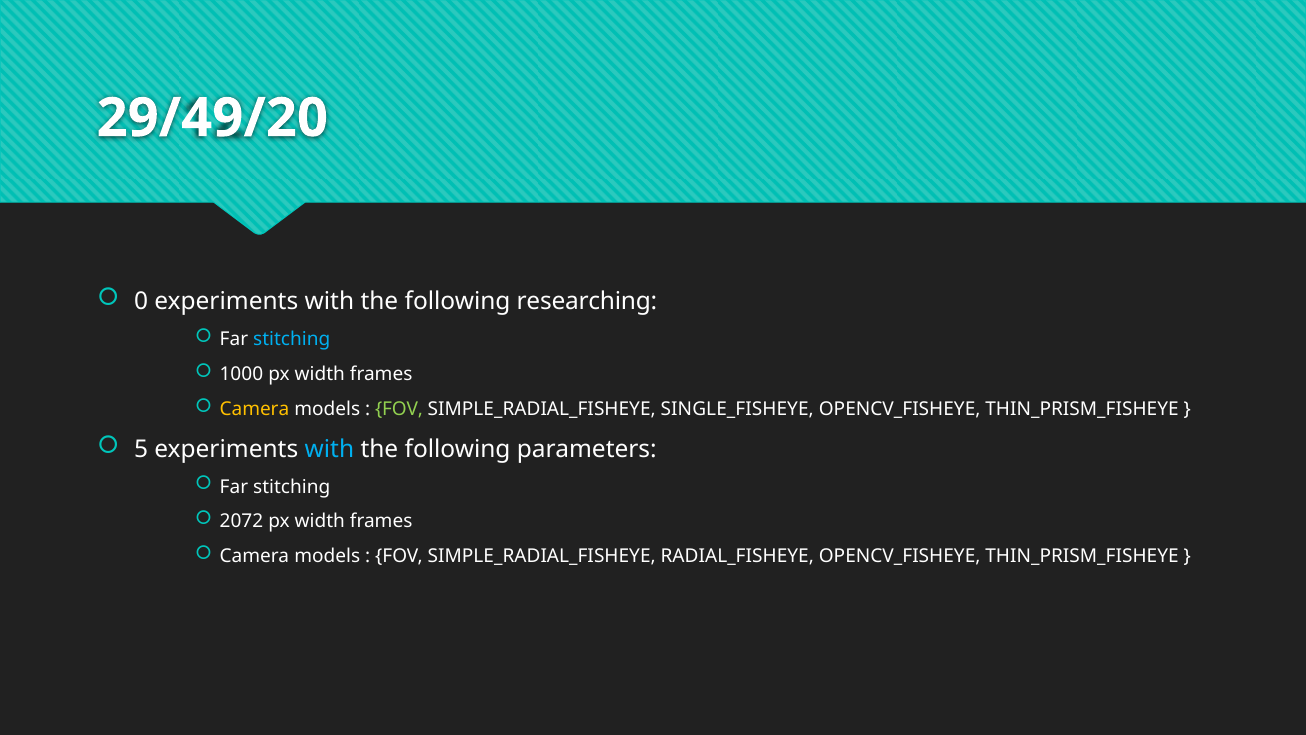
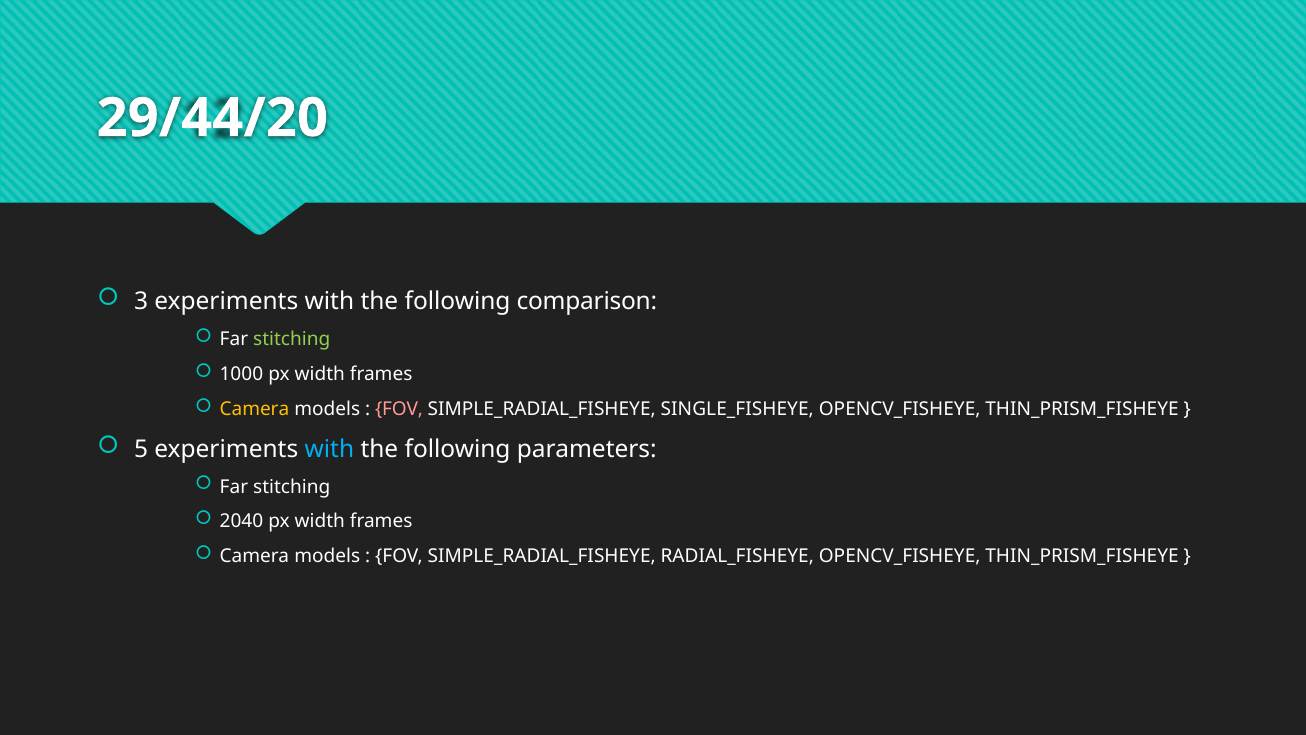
29/49/20: 29/49/20 -> 29/44/20 (212, 118)
0: 0 -> 3 (141, 302)
researching: researching -> comparison (587, 302)
stitching colour: light blue -> light green (292, 339)
FOV colour: light green -> pink (399, 409)
2072: 2072 -> 2040 (242, 521)
